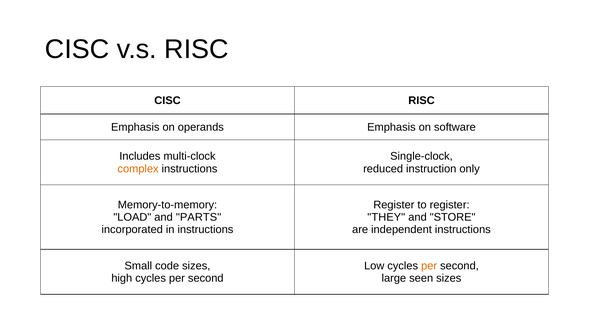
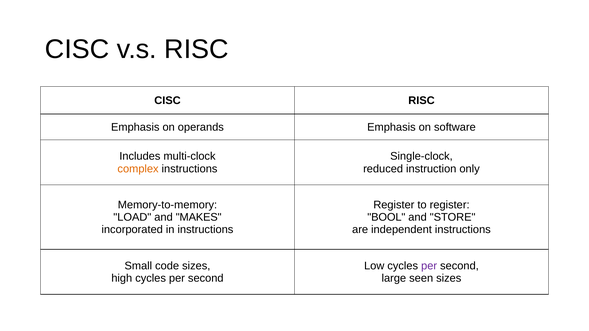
PARTS: PARTS -> MAKES (199, 217)
THEY: THEY -> BOOL (386, 217)
per colour: orange -> purple (429, 266)
